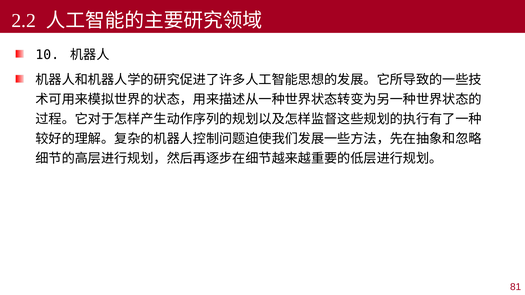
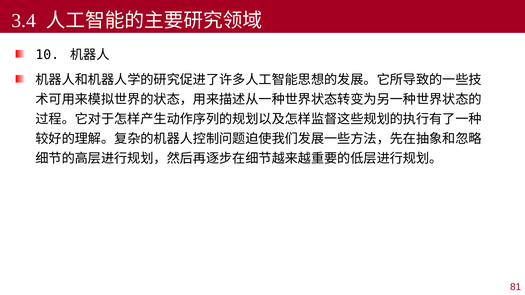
2.2: 2.2 -> 3.4 (24, 21)
